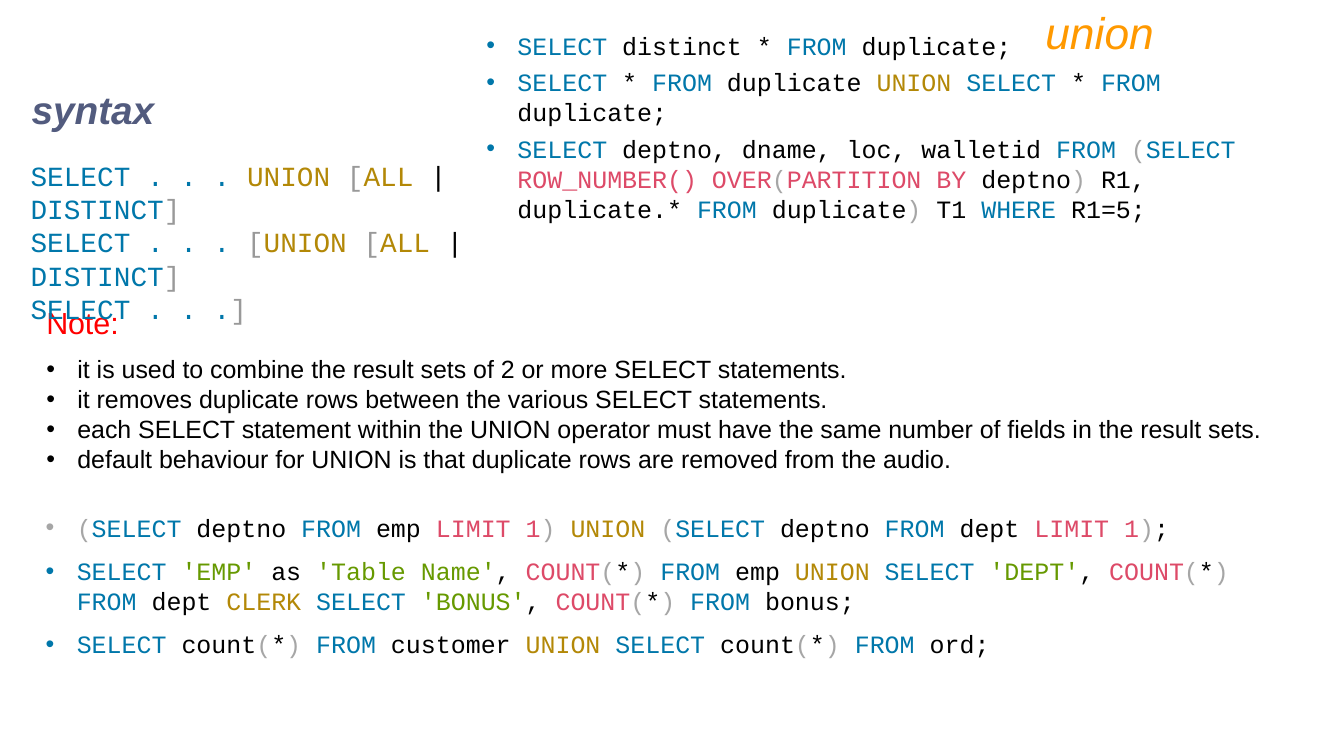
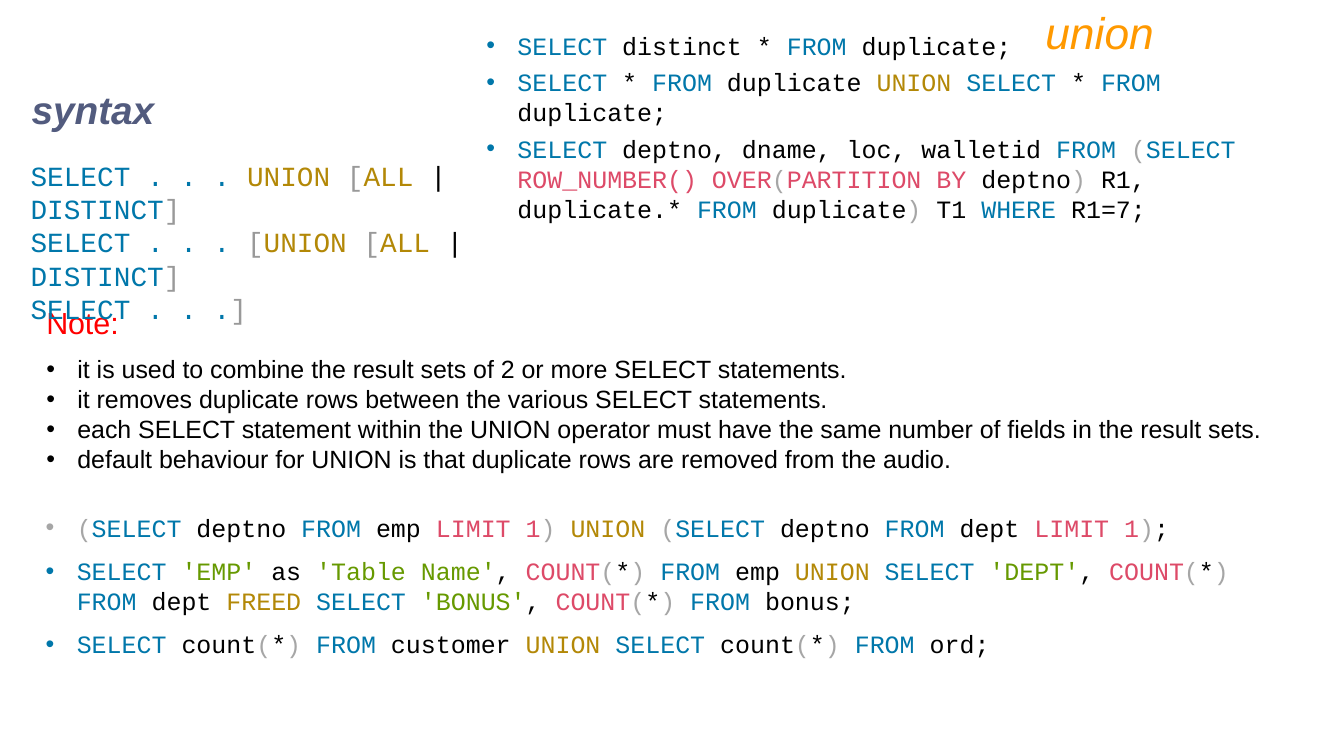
R1=5: R1=5 -> R1=7 (1108, 210)
CLERK: CLERK -> FREED (264, 602)
